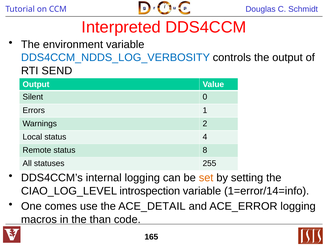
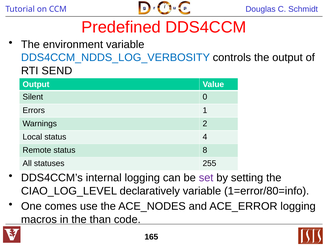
Interpreted: Interpreted -> Predefined (121, 27)
set colour: orange -> purple (206, 178)
introspection: introspection -> declaratively (150, 191)
1=error/14=info: 1=error/14=info -> 1=error/80=info (267, 191)
ACE_DETAIL: ACE_DETAIL -> ACE_NODES (152, 206)
